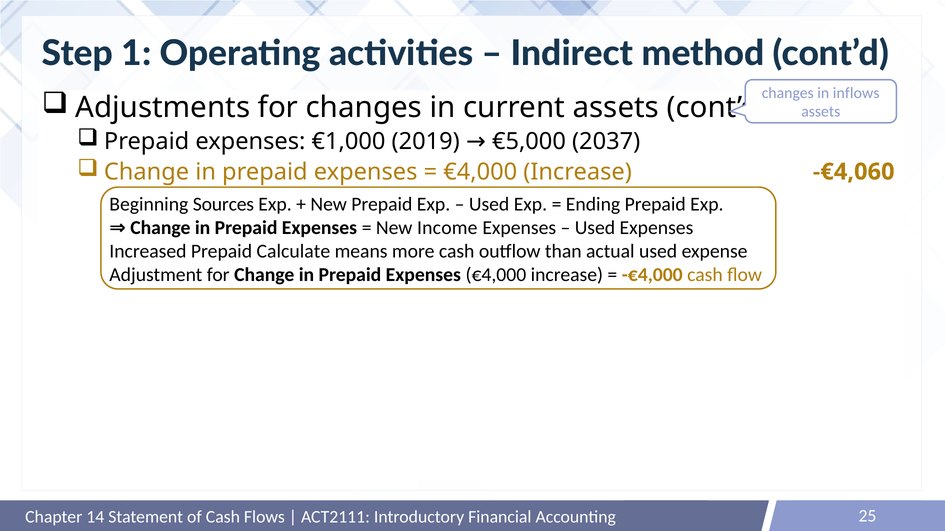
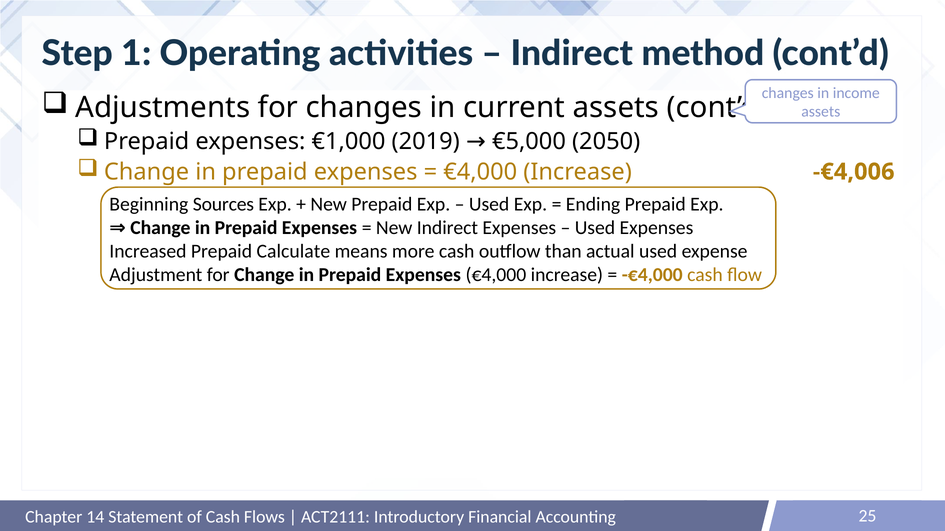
inflows: inflows -> income (856, 93)
2037: 2037 -> 2050 (606, 142)
-€4,060: -€4,060 -> -€4,006 (854, 172)
New Income: Income -> Indirect (447, 228)
